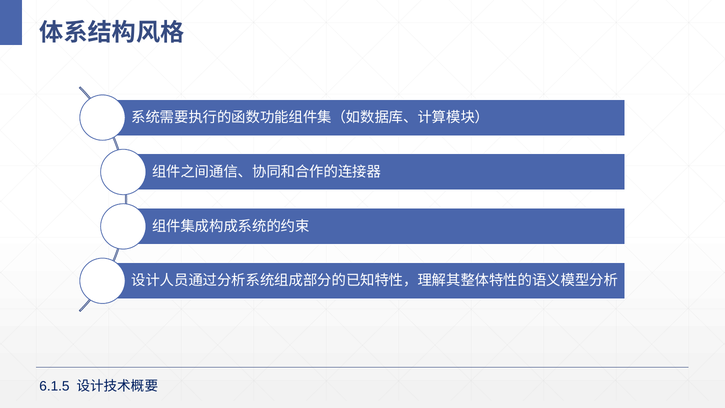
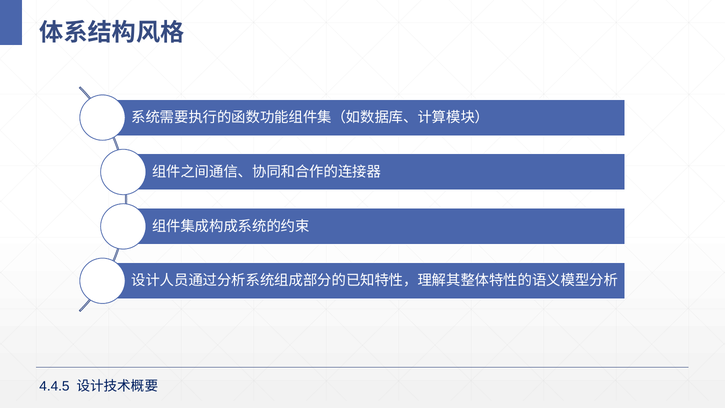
6.1.5: 6.1.5 -> 4.4.5 (54, 386)
